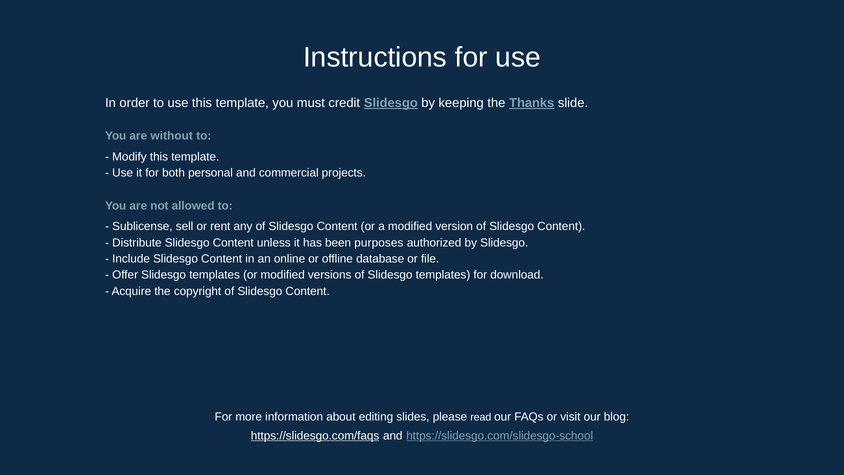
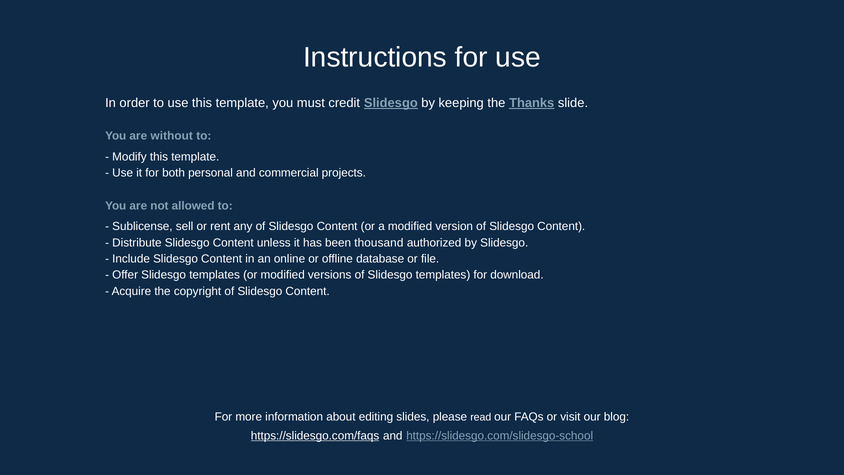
purposes: purposes -> thousand (379, 243)
